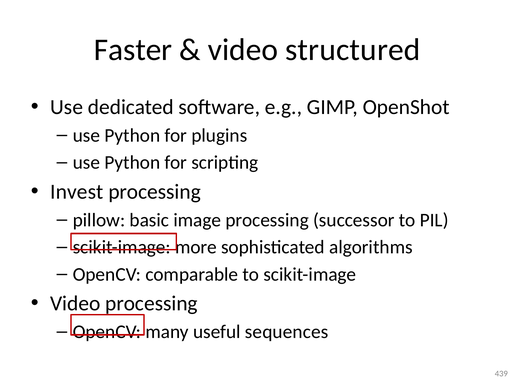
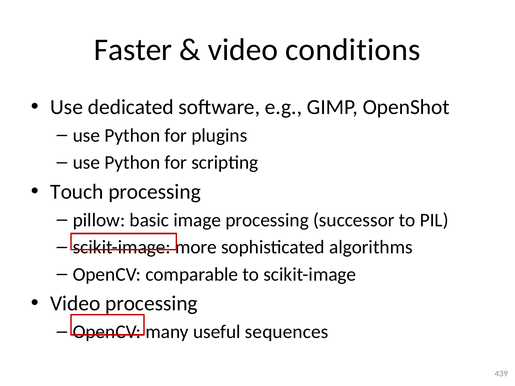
structured: structured -> conditions (353, 50)
Invest: Invest -> Touch (77, 192)
